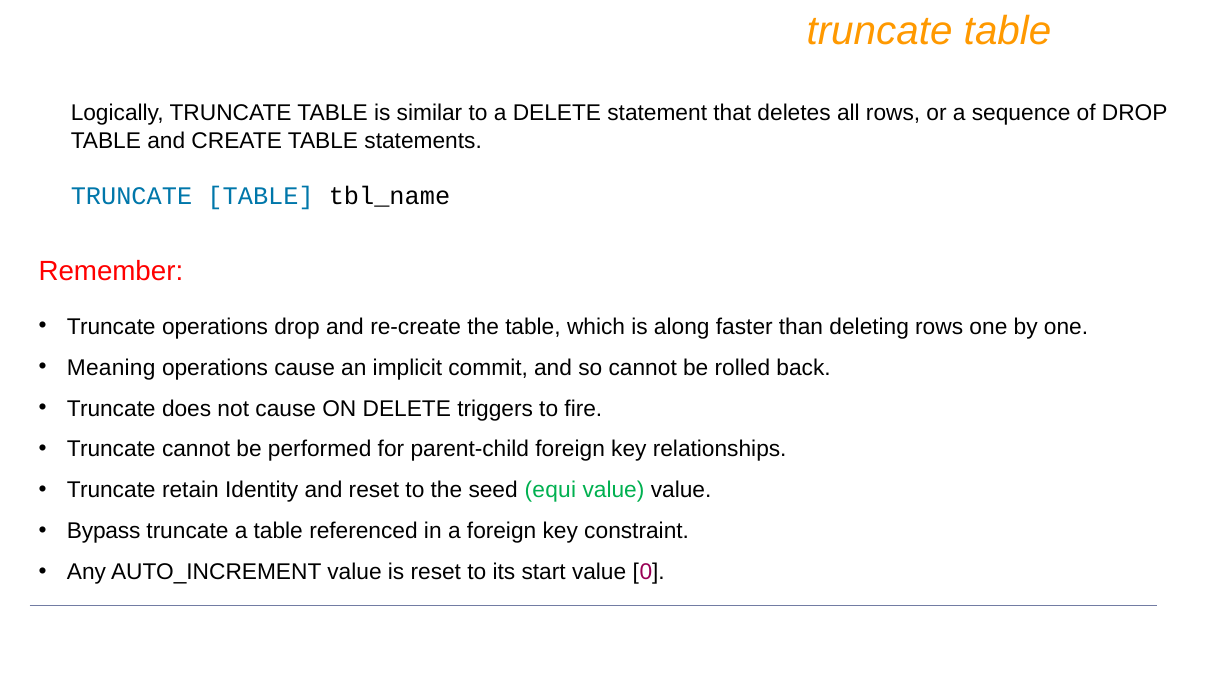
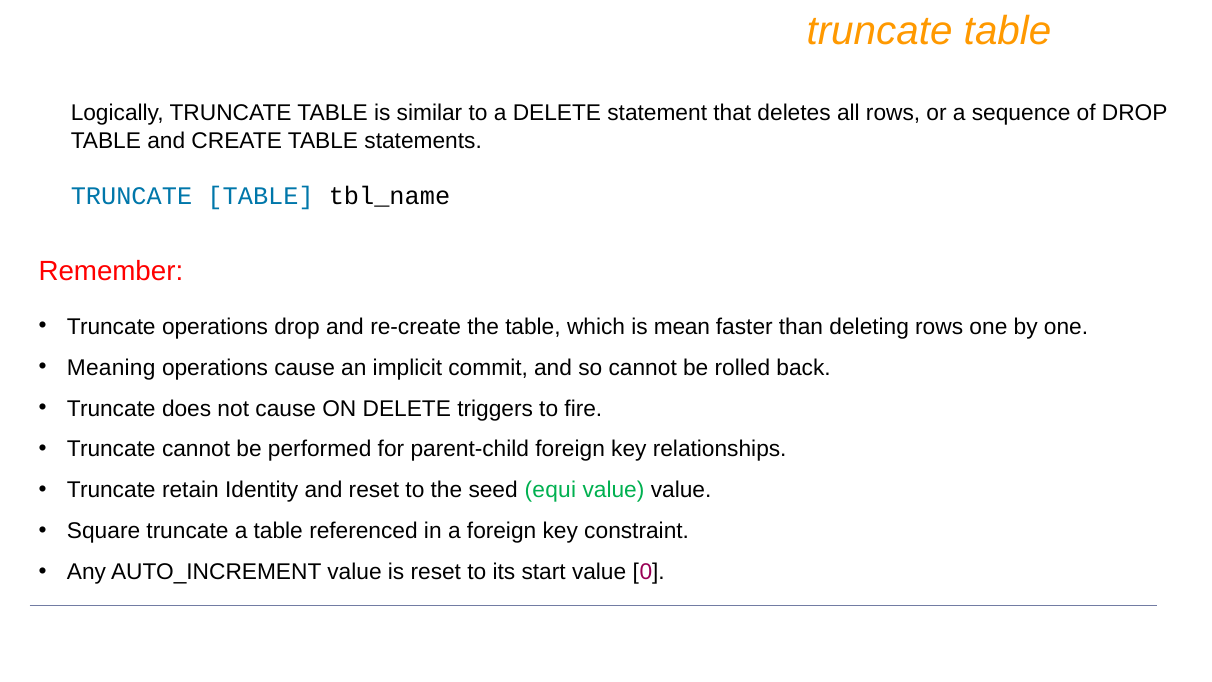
along: along -> mean (682, 327)
Bypass: Bypass -> Square (104, 531)
